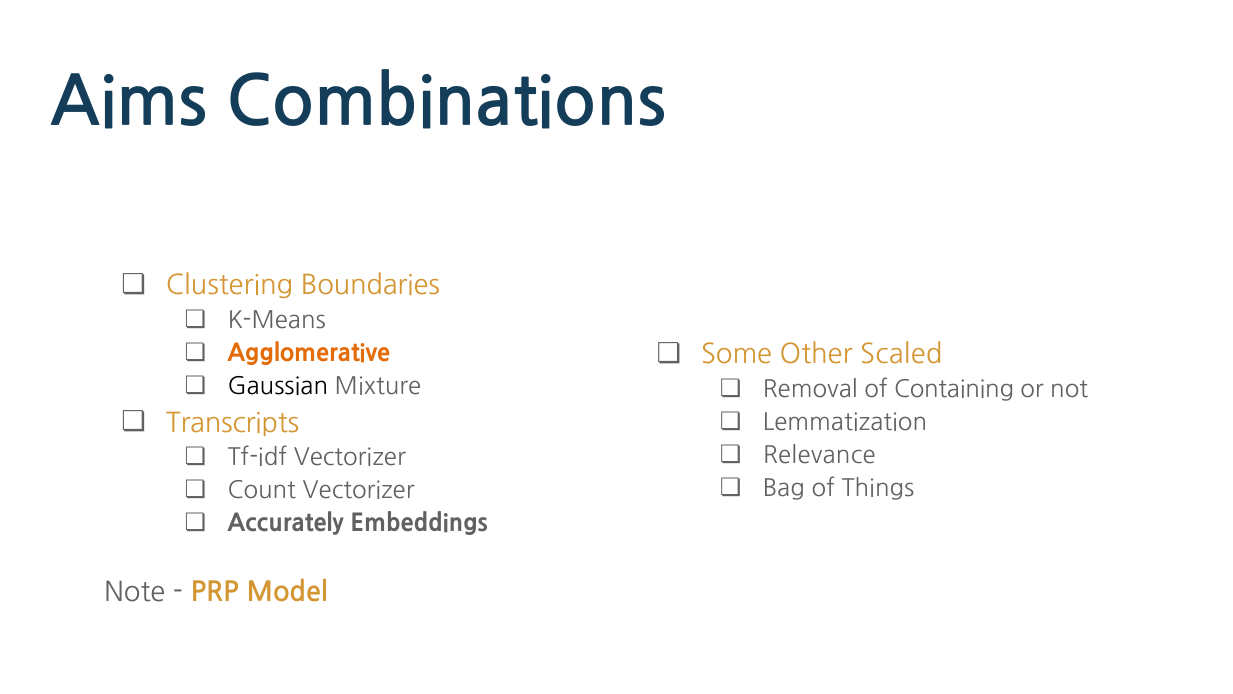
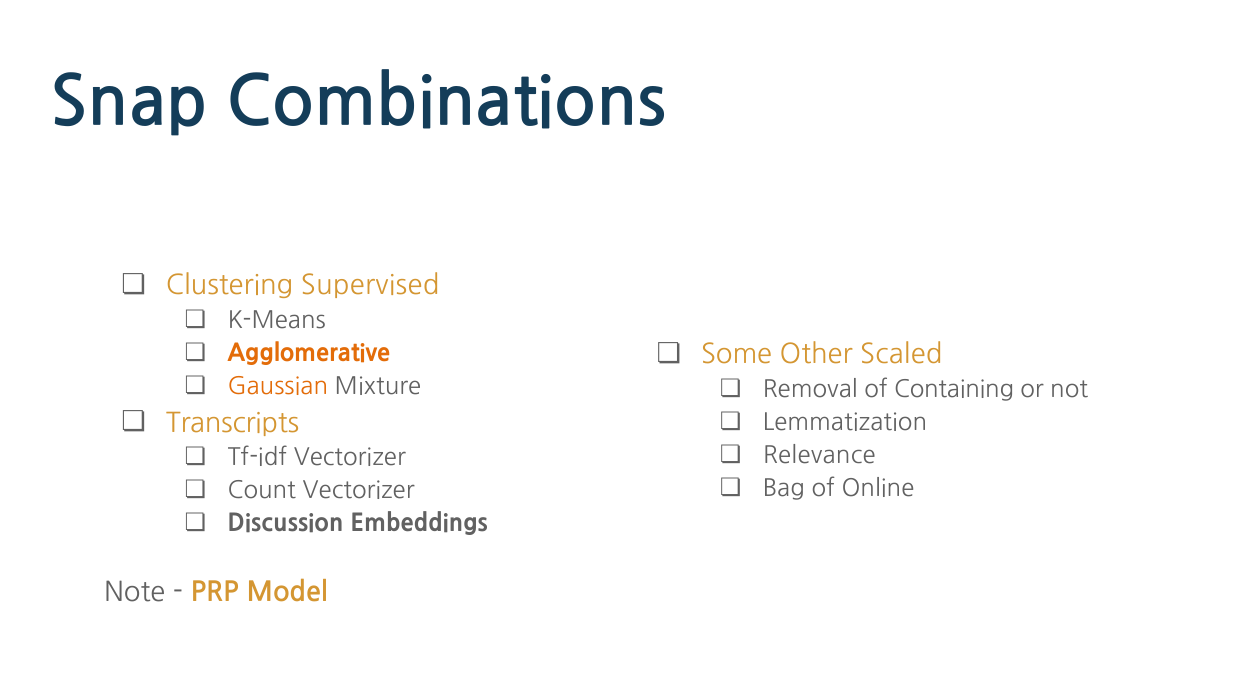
Aims: Aims -> Snap (129, 103)
Boundaries: Boundaries -> Supervised (370, 286)
Gaussian colour: black -> orange (278, 387)
Things: Things -> Online (878, 488)
Accurately: Accurately -> Discussion (286, 524)
